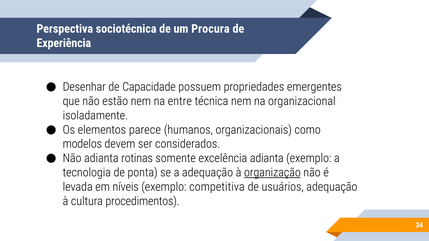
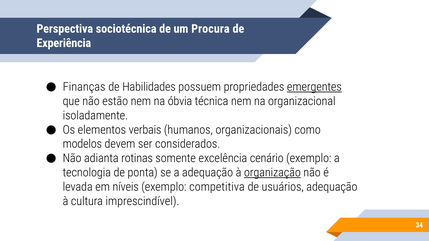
Desenhar: Desenhar -> Finanças (84, 87)
Capacidade: Capacidade -> Habilidades (149, 87)
emergentes underline: none -> present (314, 87)
entre: entre -> óbvia (180, 101)
parece: parece -> verbais (145, 130)
excelência adianta: adianta -> cenário (267, 159)
procedimentos: procedimentos -> imprescindível (142, 201)
